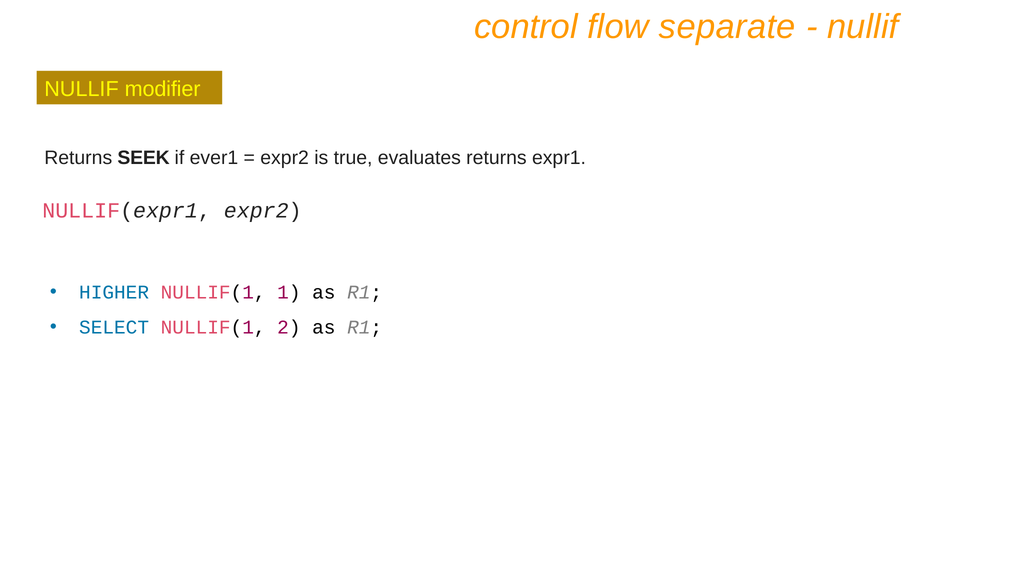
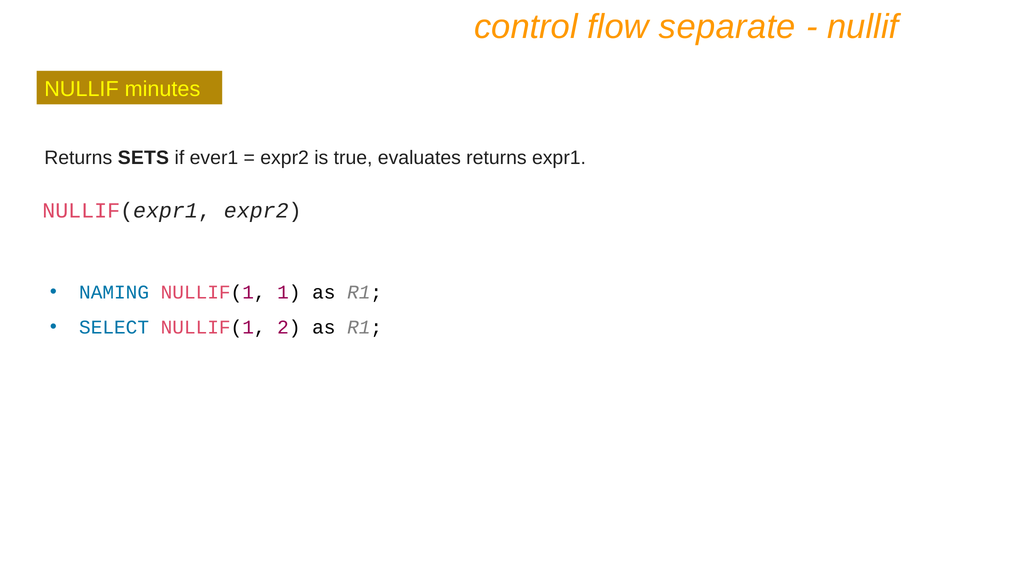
modifier: modifier -> minutes (162, 89)
SEEK: SEEK -> SETS (143, 158)
HIGHER: HIGHER -> NAMING (114, 292)
